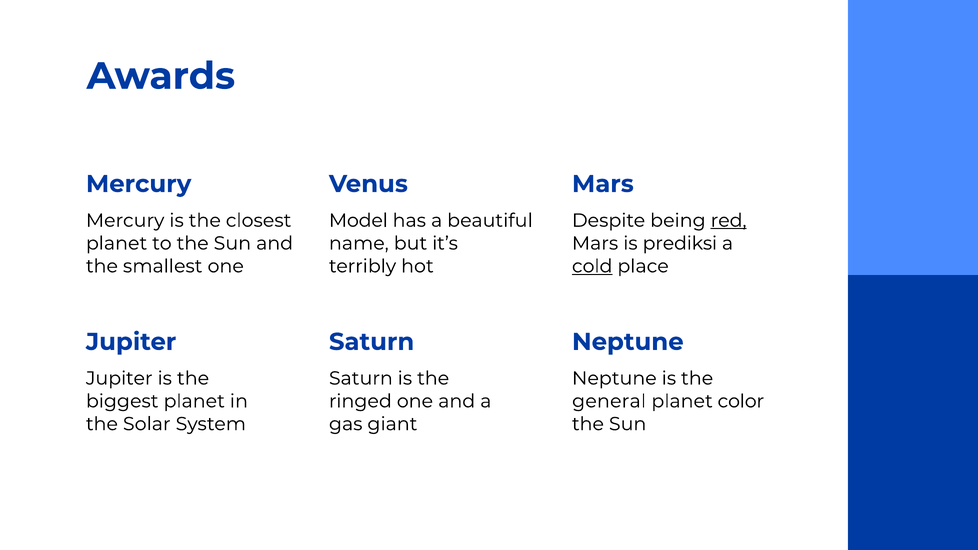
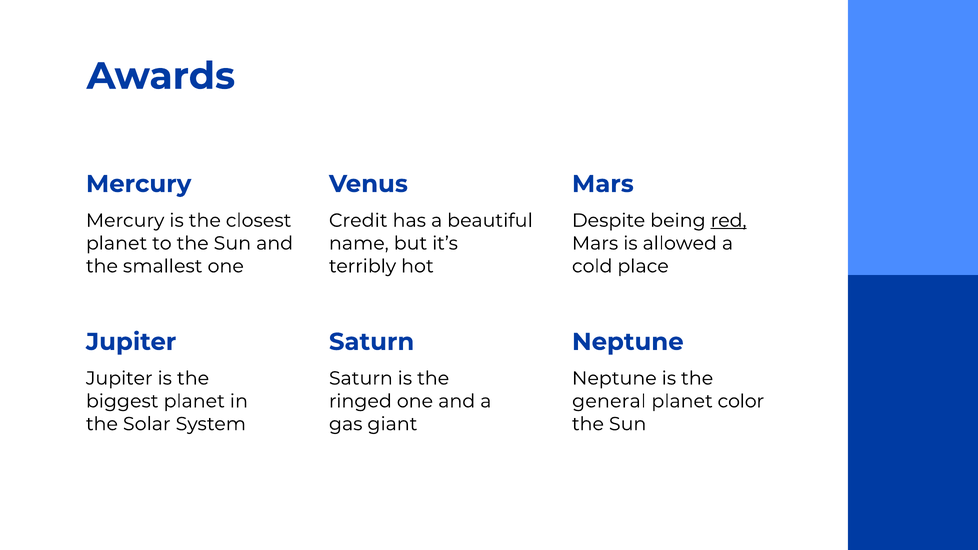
Model: Model -> Credit (358, 221)
prediksi: prediksi -> allowed (680, 243)
cold underline: present -> none (592, 266)
